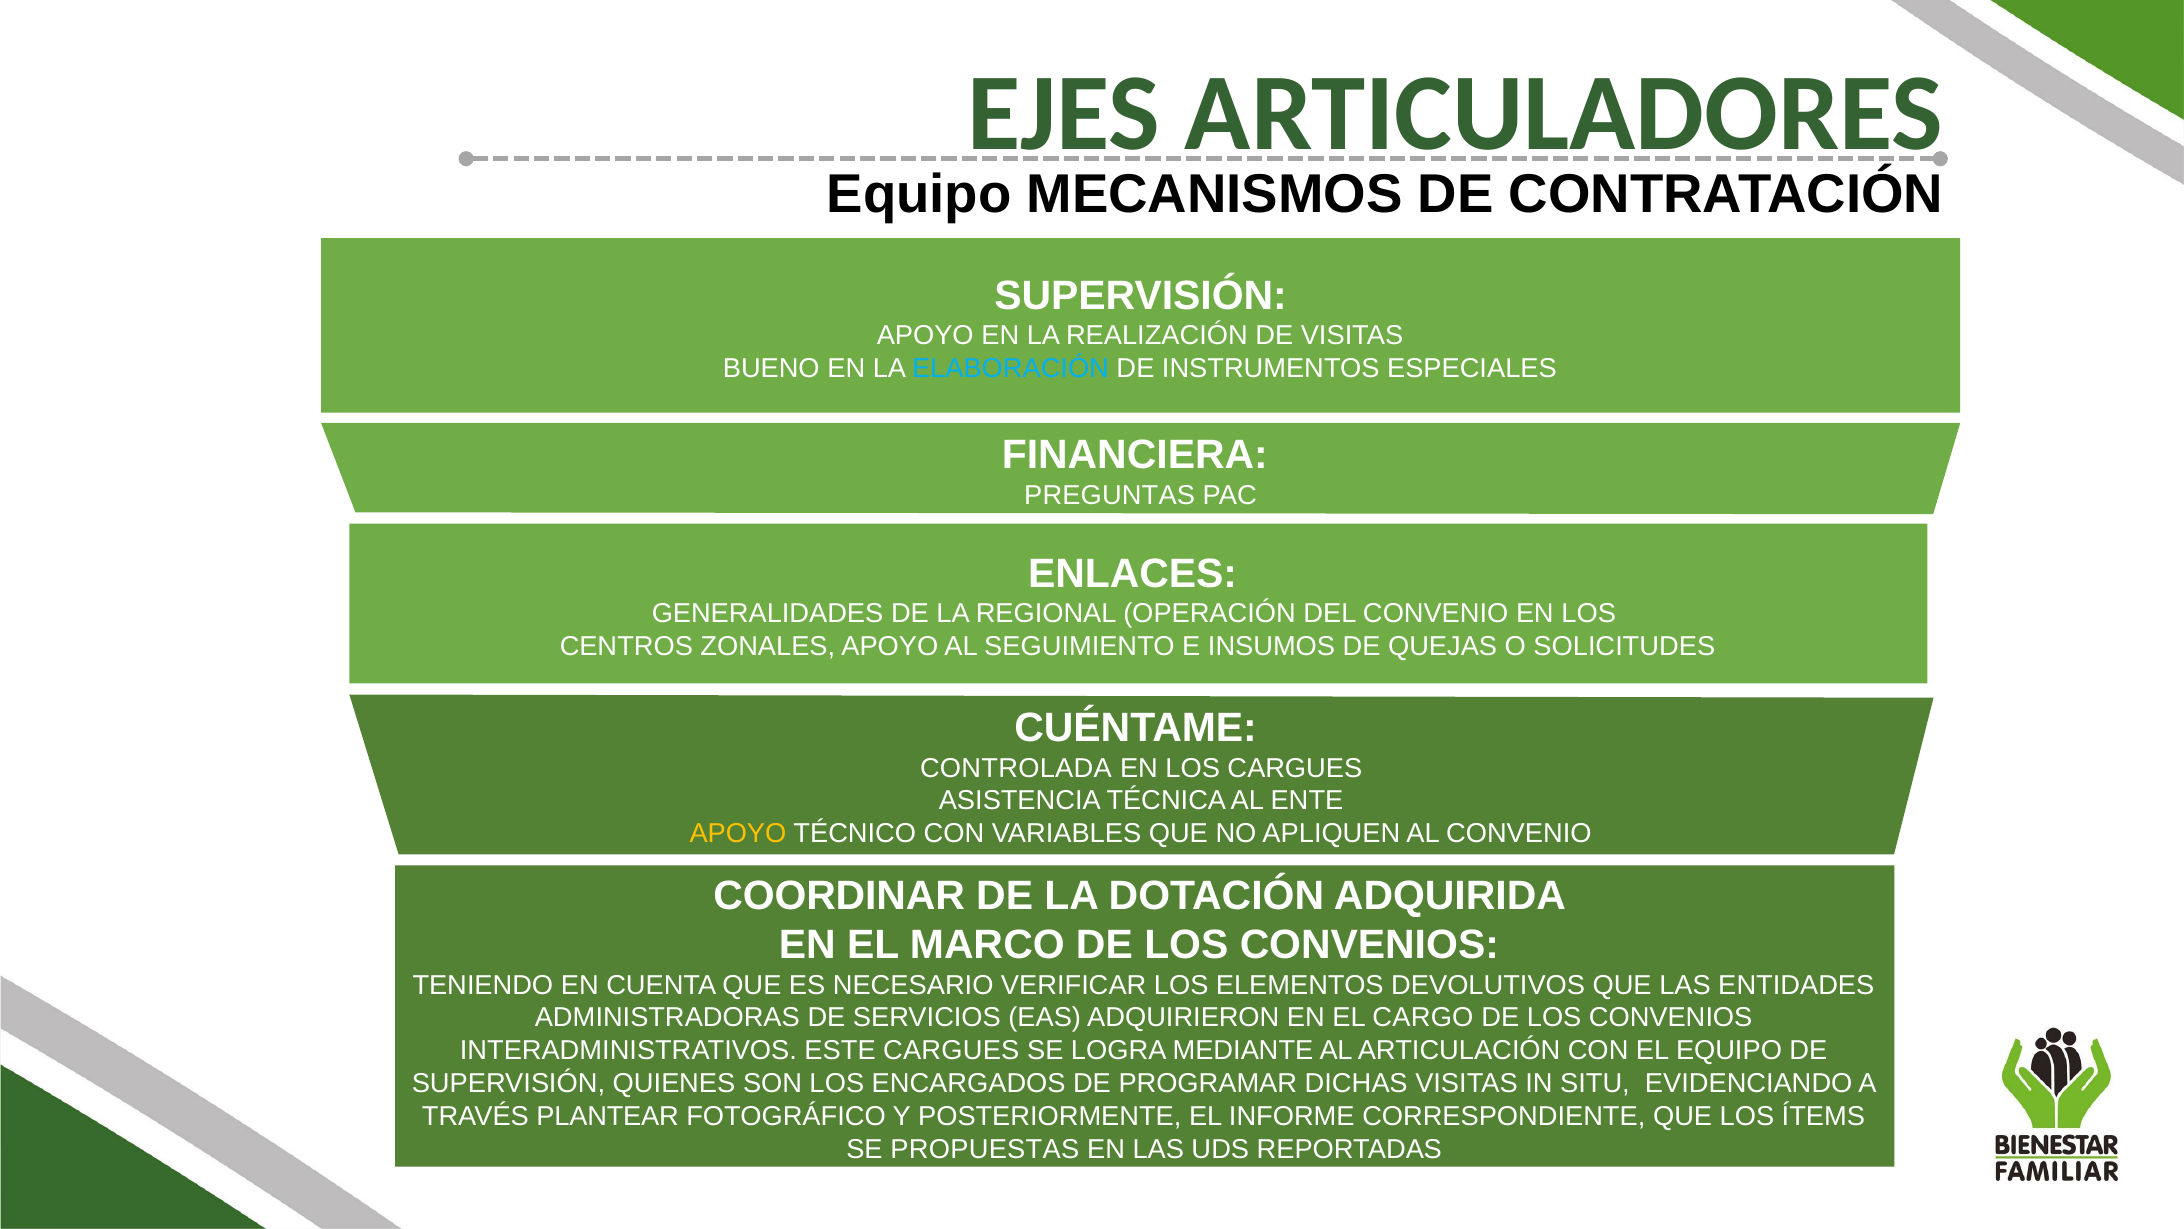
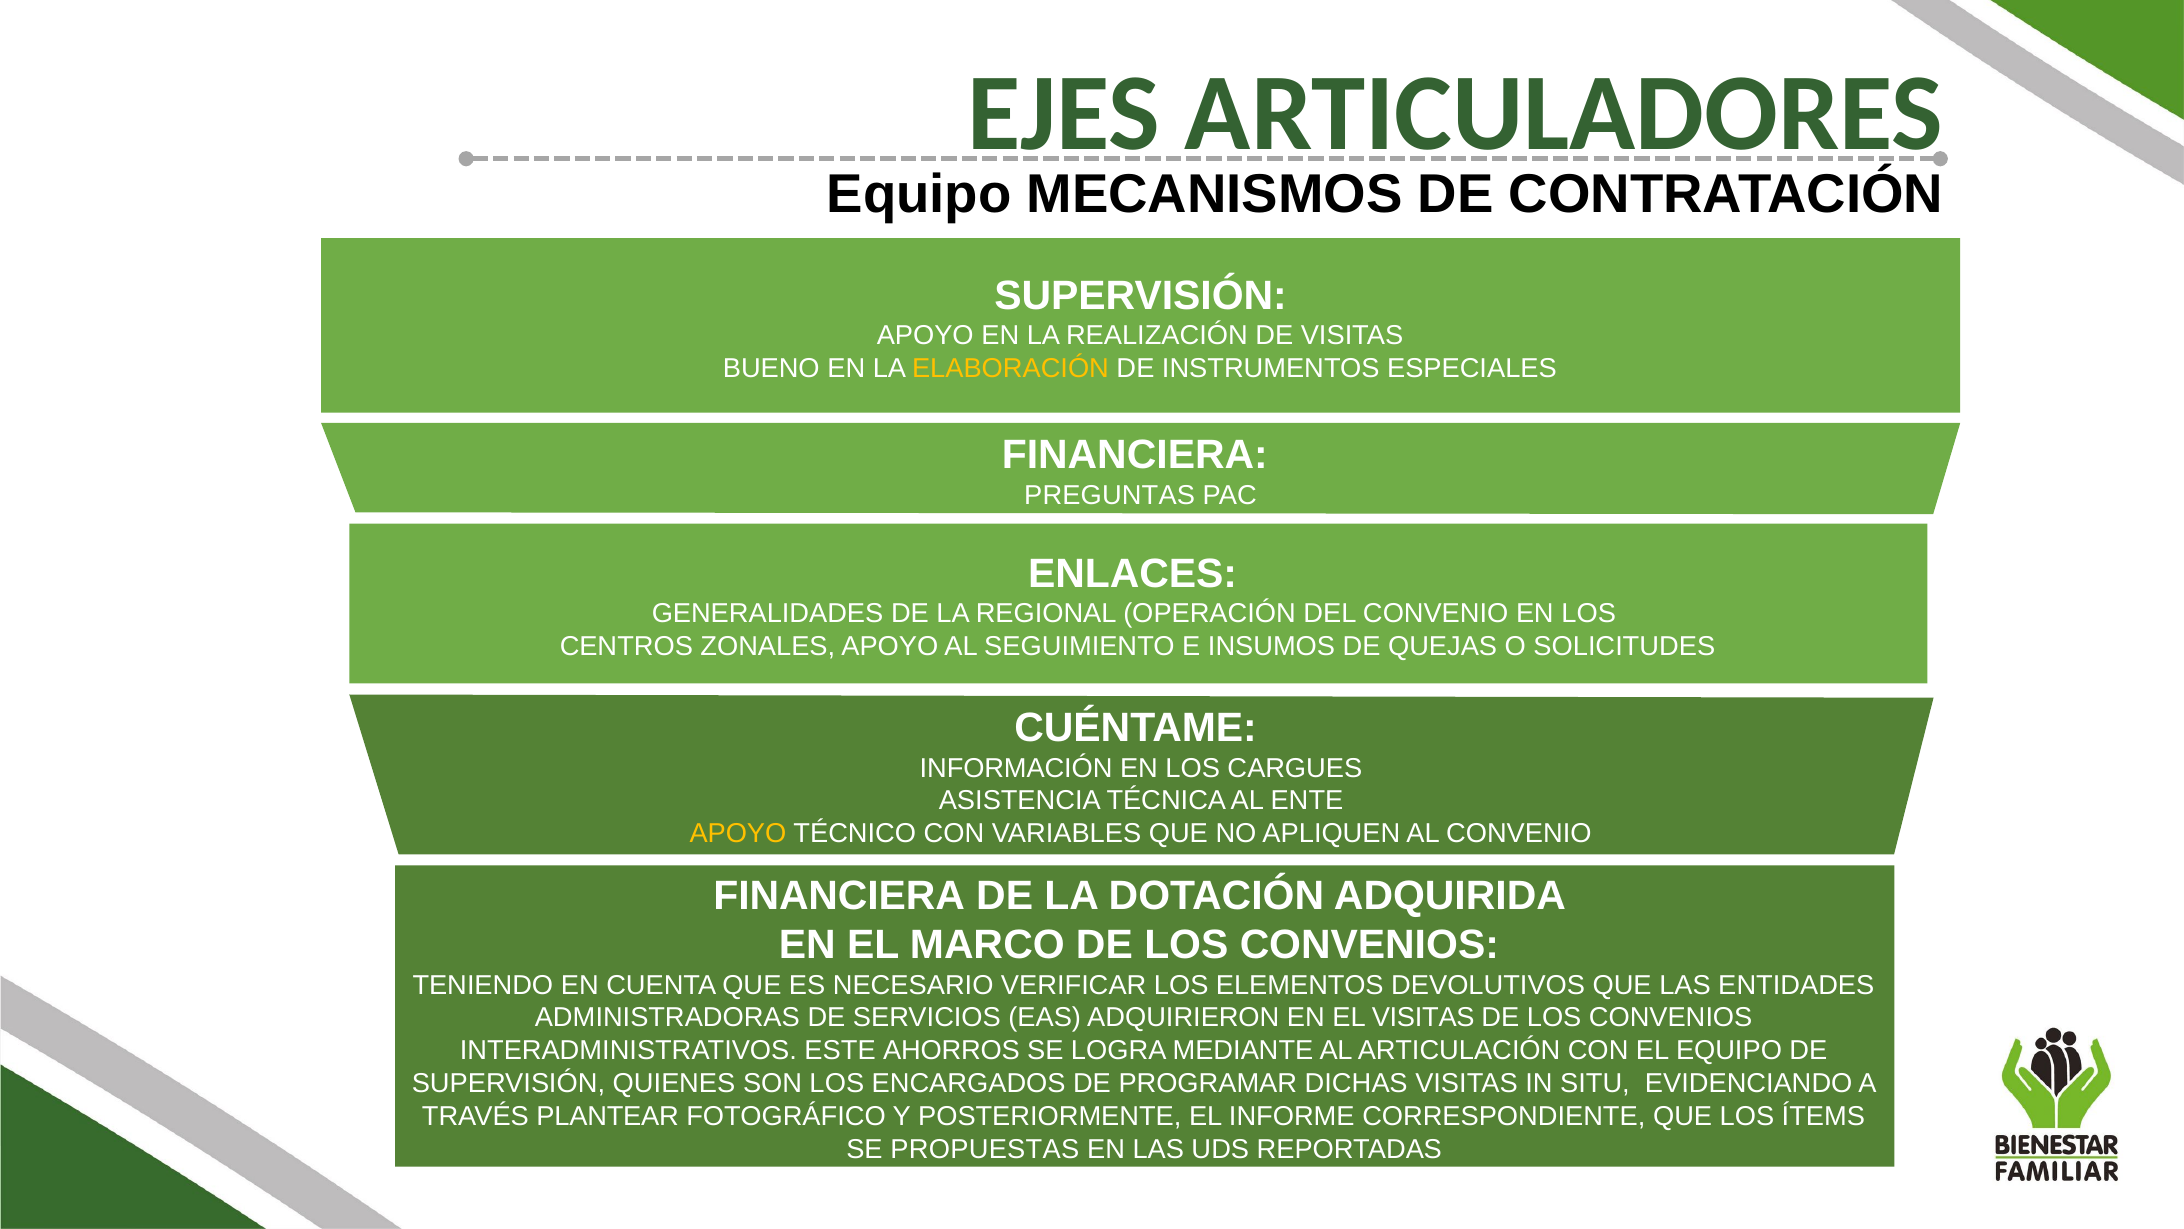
ELABORACIÓN colour: light blue -> yellow (1010, 368)
CONTROLADA: CONTROLADA -> INFORMACIÓN (1016, 768)
COORDINAR: COORDINAR -> FINANCIERA (839, 896)
EL CARGO: CARGO -> VISITAS (1423, 1018)
ESTE CARGUES: CARGUES -> AHORROS (951, 1050)
